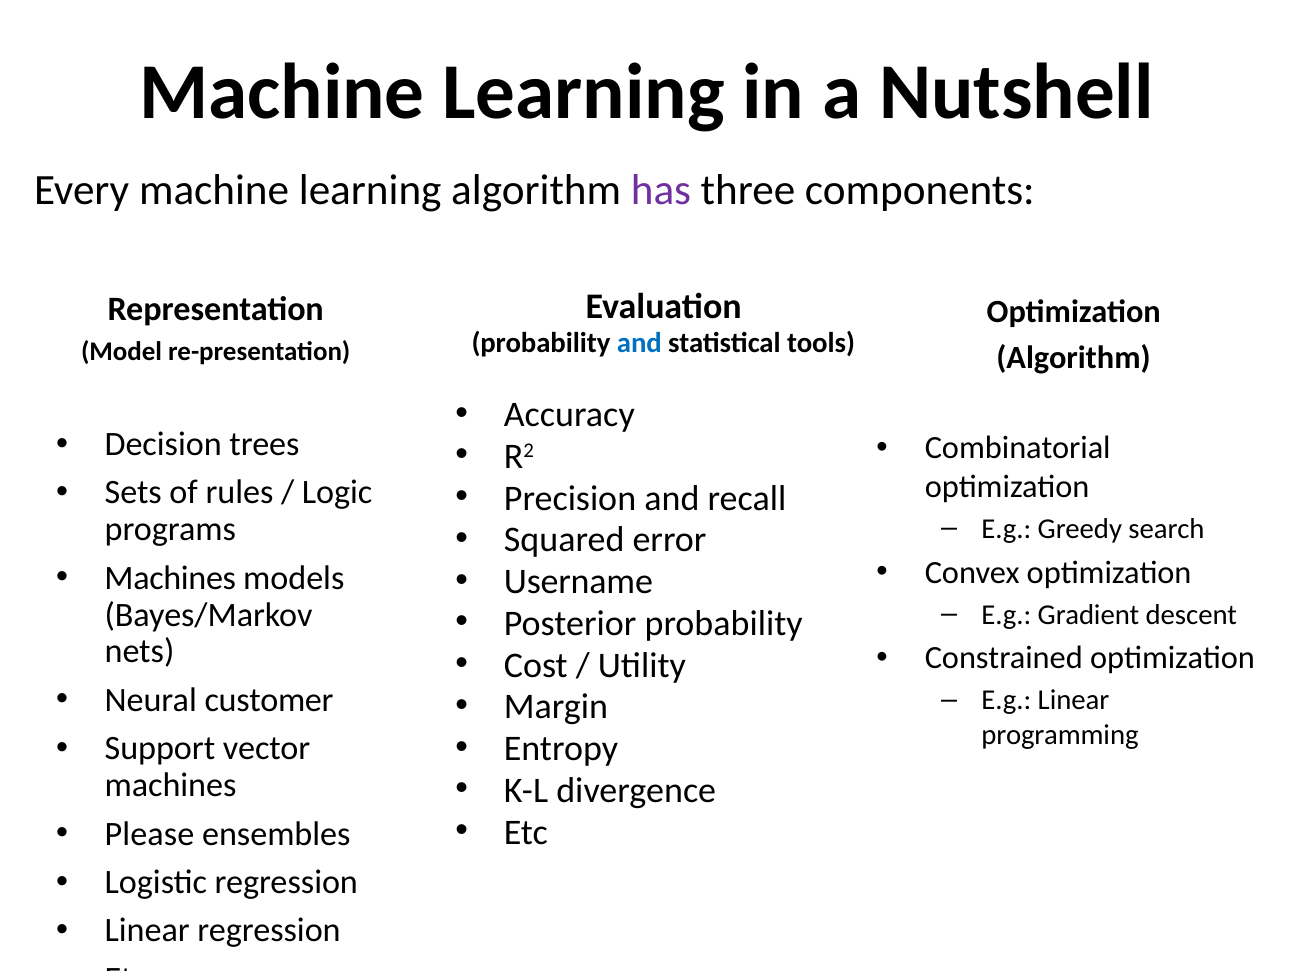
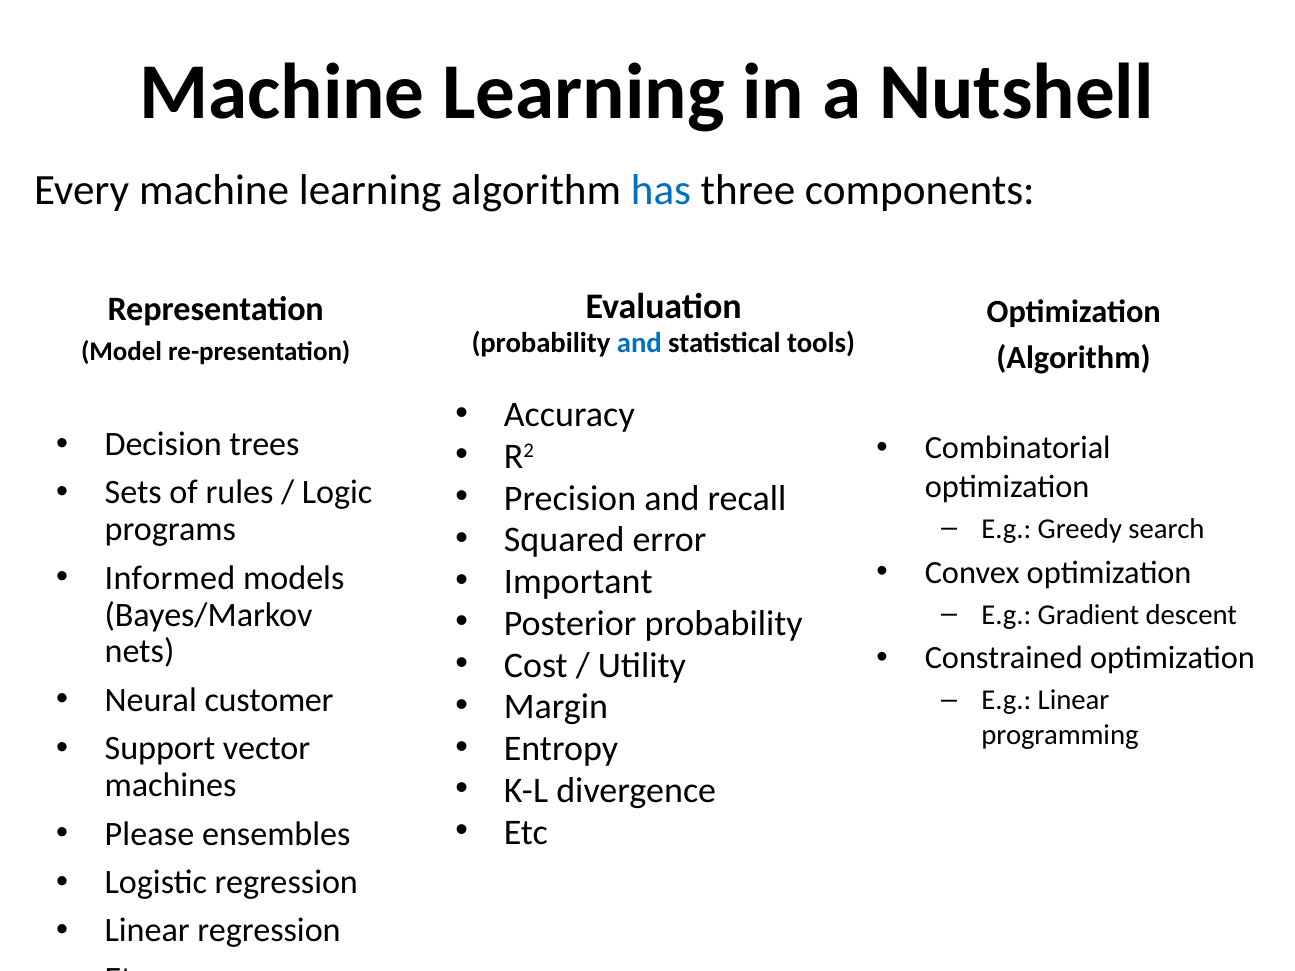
has colour: purple -> blue (661, 190)
Machines: Machines -> Informed (170, 578)
Username: Username -> Important (578, 582)
